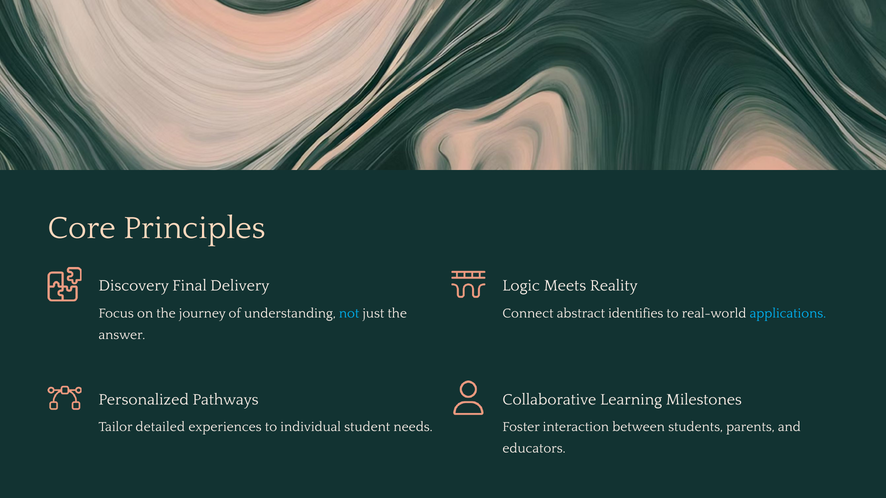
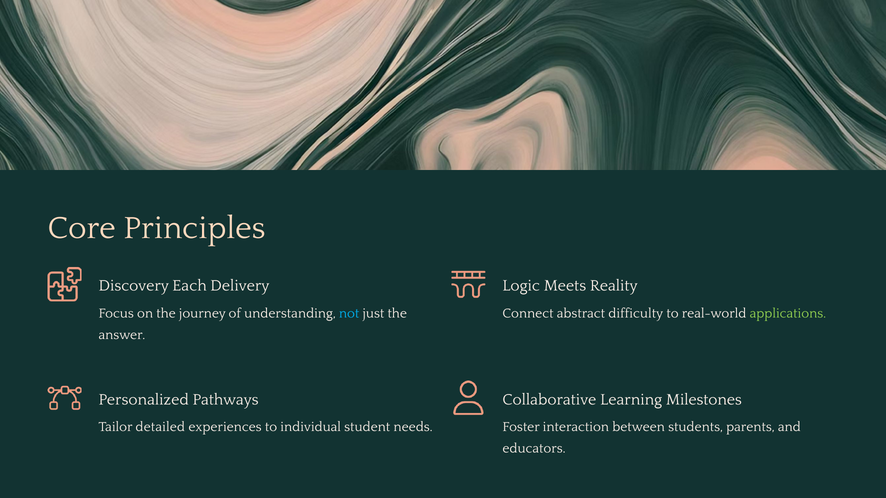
Final: Final -> Each (190, 286)
identifies: identifies -> difficulty (636, 314)
applications colour: light blue -> light green (788, 314)
